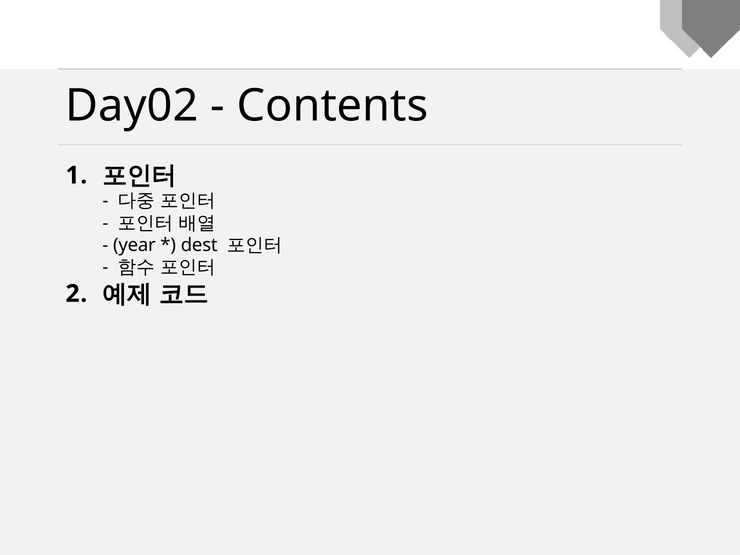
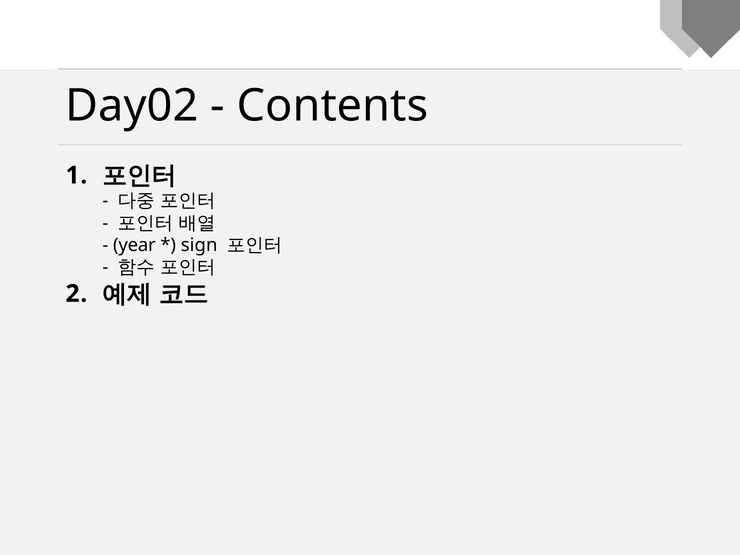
dest: dest -> sign (199, 245)
